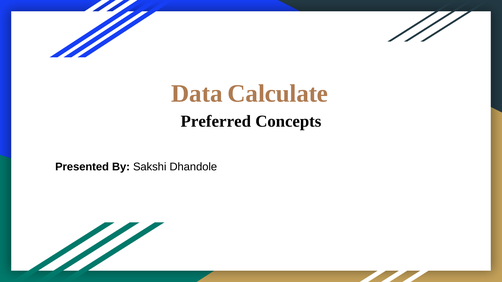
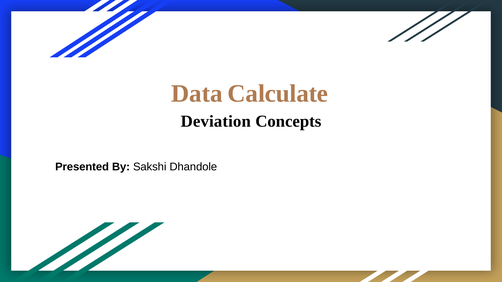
Preferred: Preferred -> Deviation (216, 122)
